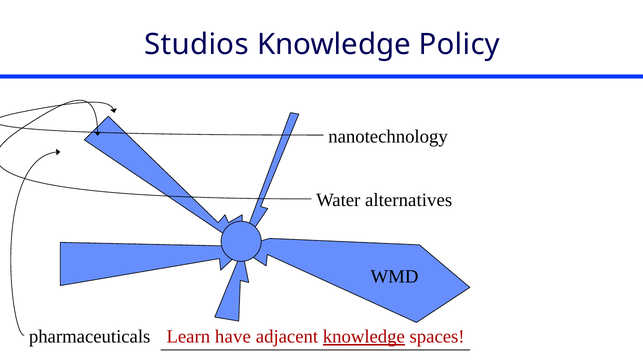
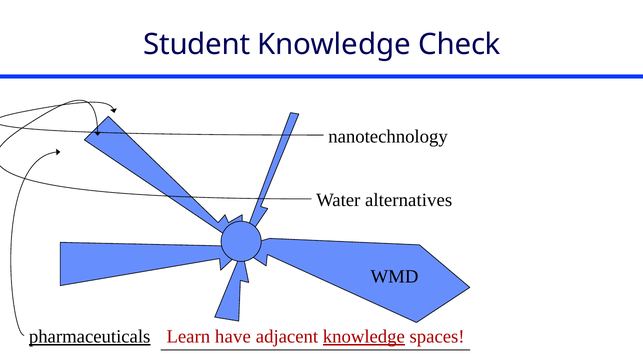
Studios: Studios -> Student (197, 44)
Policy: Policy -> Check (460, 44)
pharmaceuticals underline: none -> present (90, 336)
